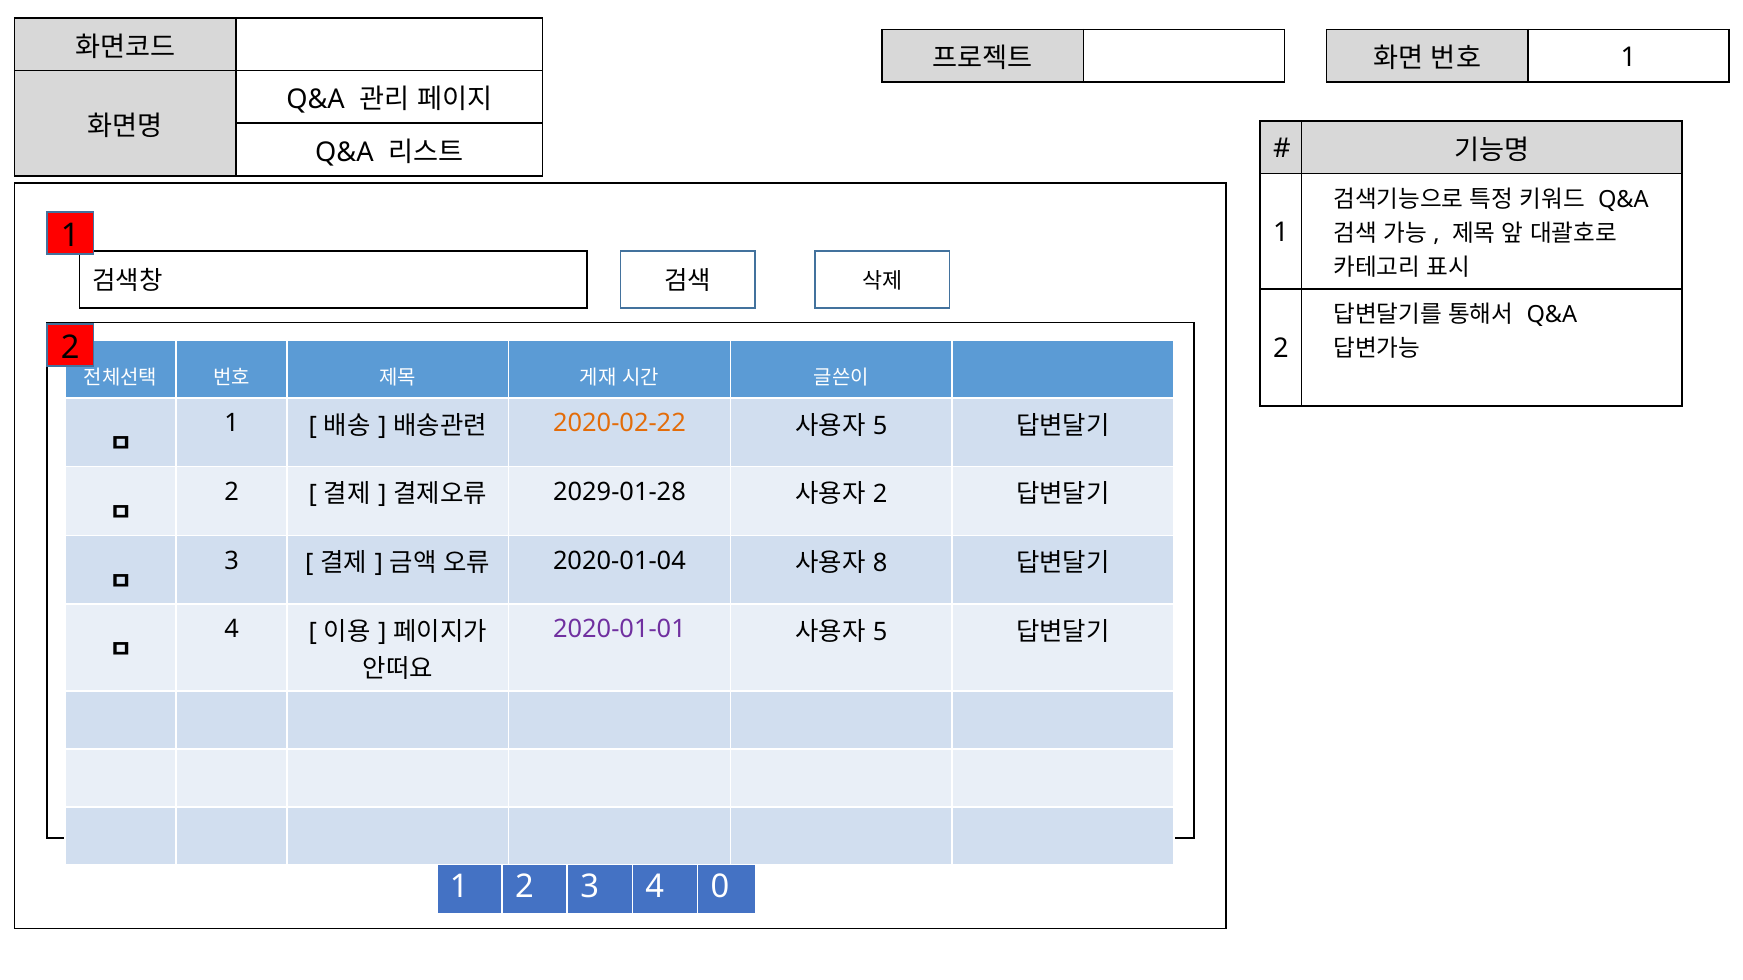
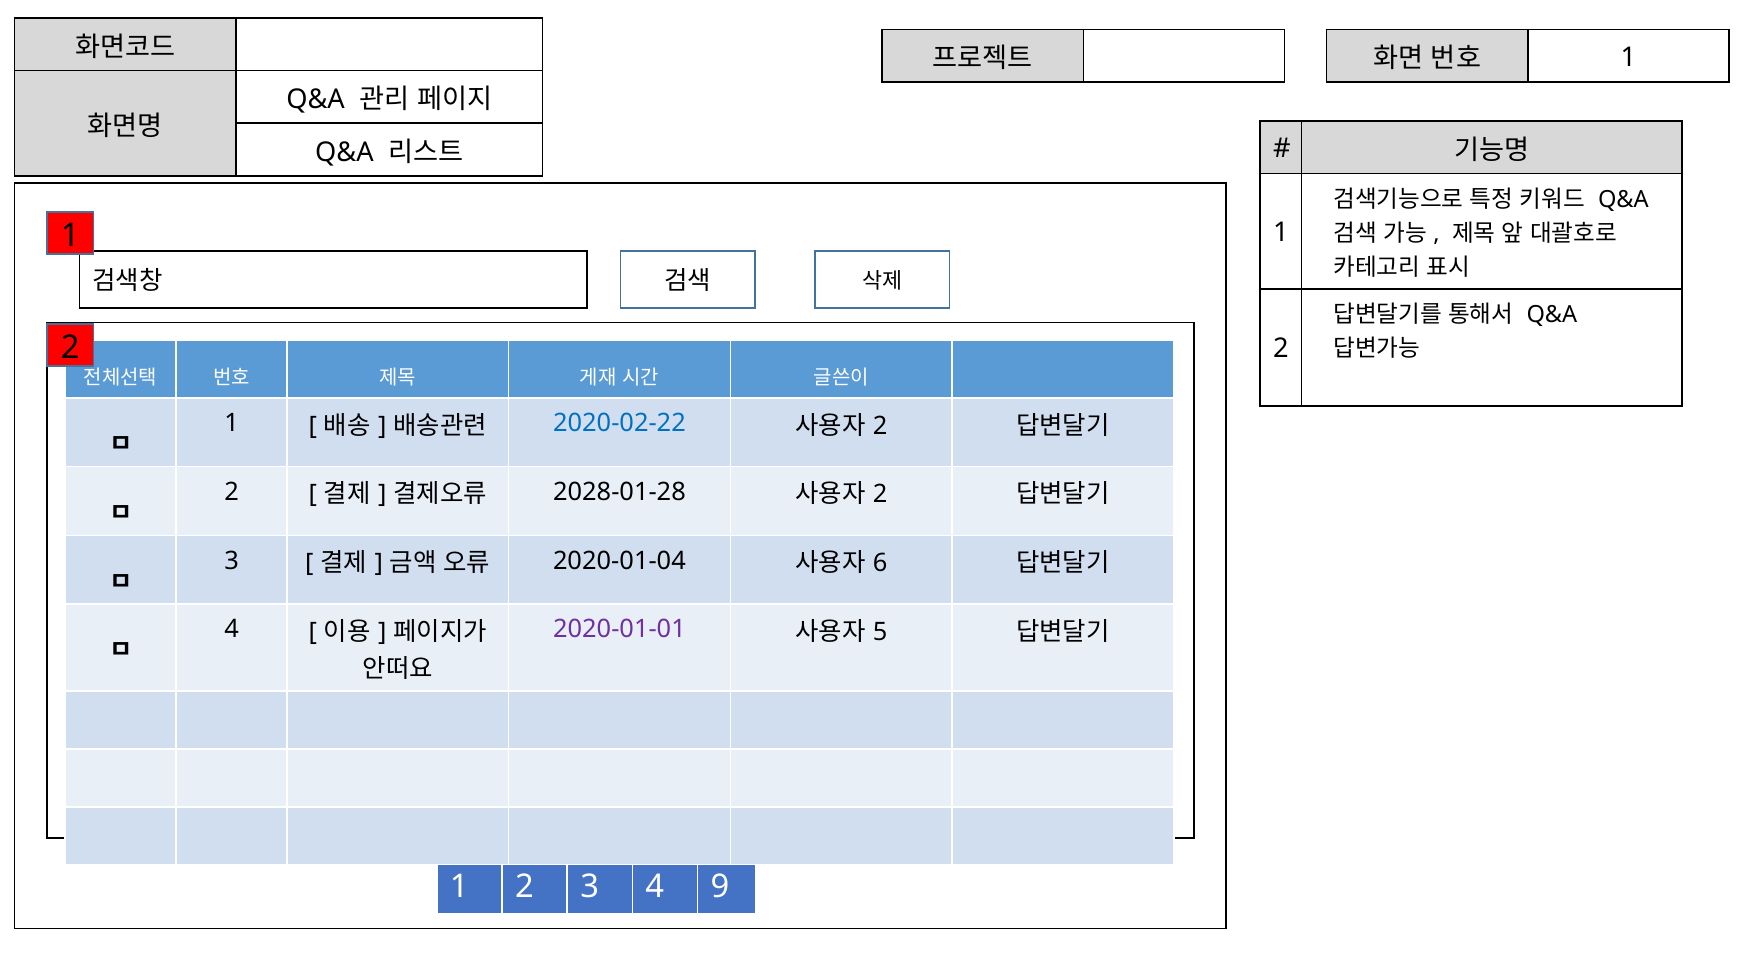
2020-02-22 colour: orange -> blue (619, 424)
5: 5 -> 2 (880, 426)
2029-01-28: 2029-01-28 -> 2028-01-28 (619, 492)
8: 8 -> 6 (880, 563)
0: 0 -> 9 (720, 887)
